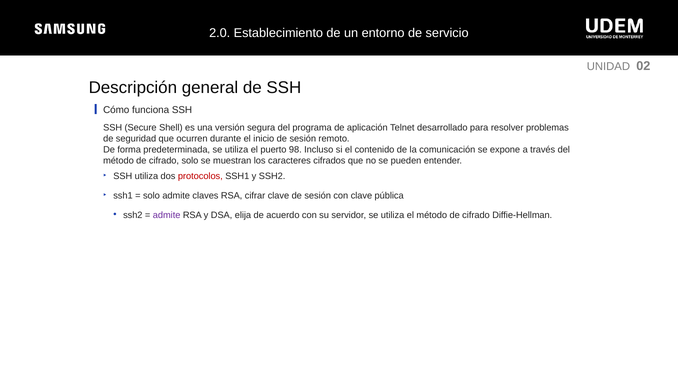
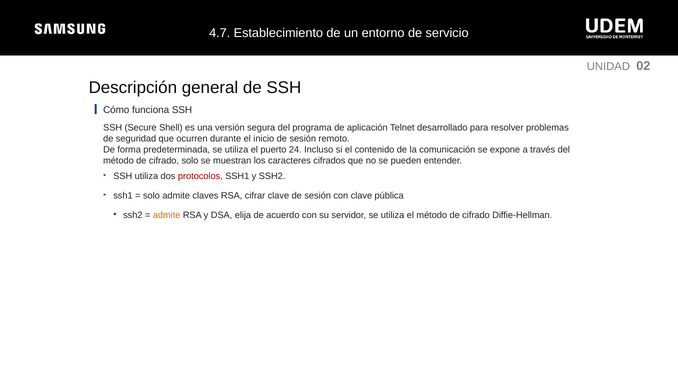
2.0: 2.0 -> 4.7 (220, 33)
98: 98 -> 24 (295, 150)
admite colour: purple -> orange (167, 215)
